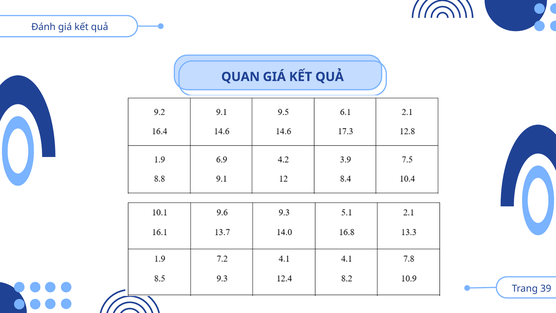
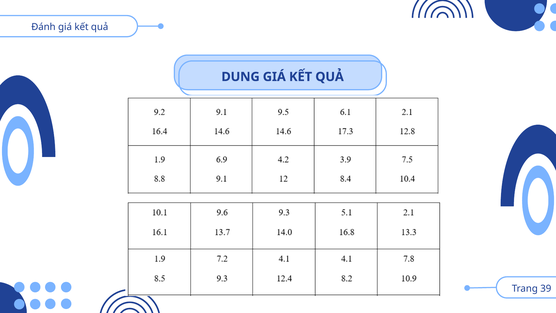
QUAN: QUAN -> DUNG (241, 77)
